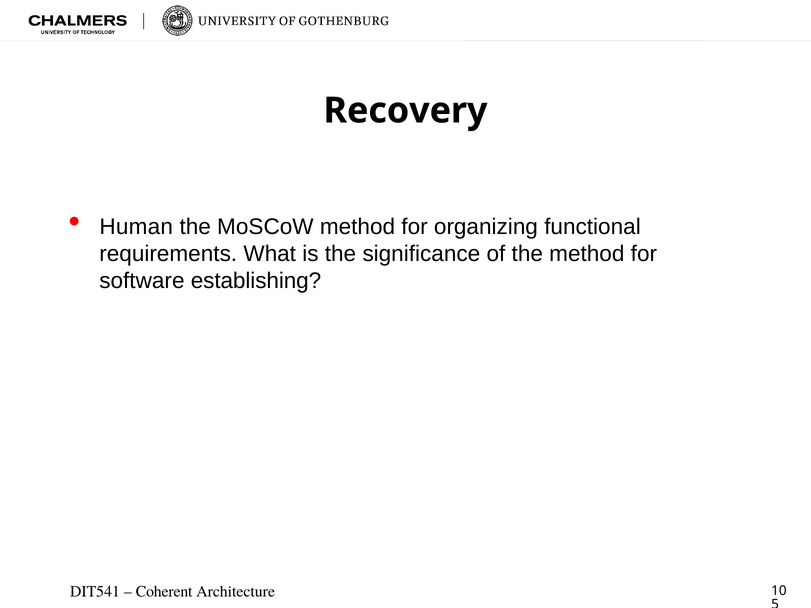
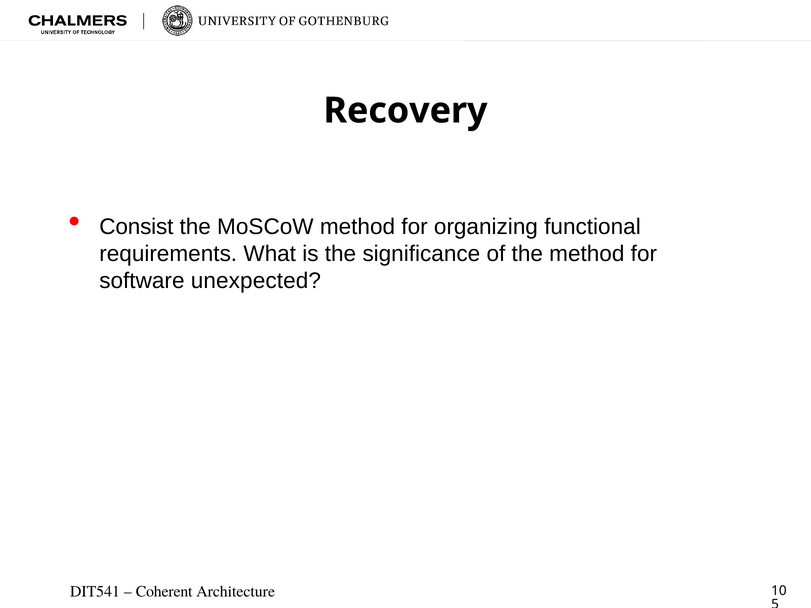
Human: Human -> Consist (136, 227)
establishing: establishing -> unexpected (256, 281)
